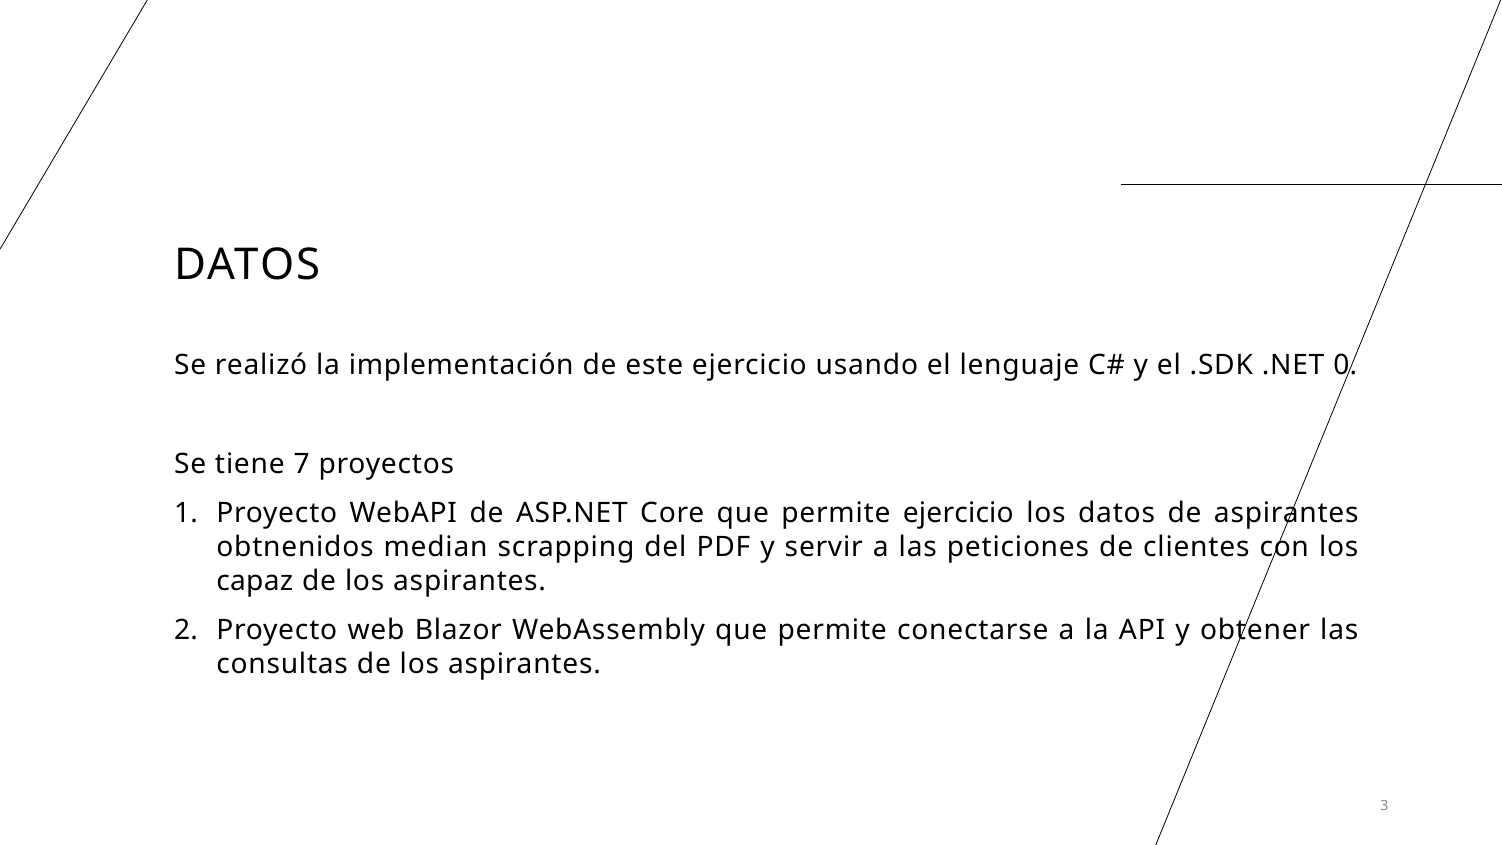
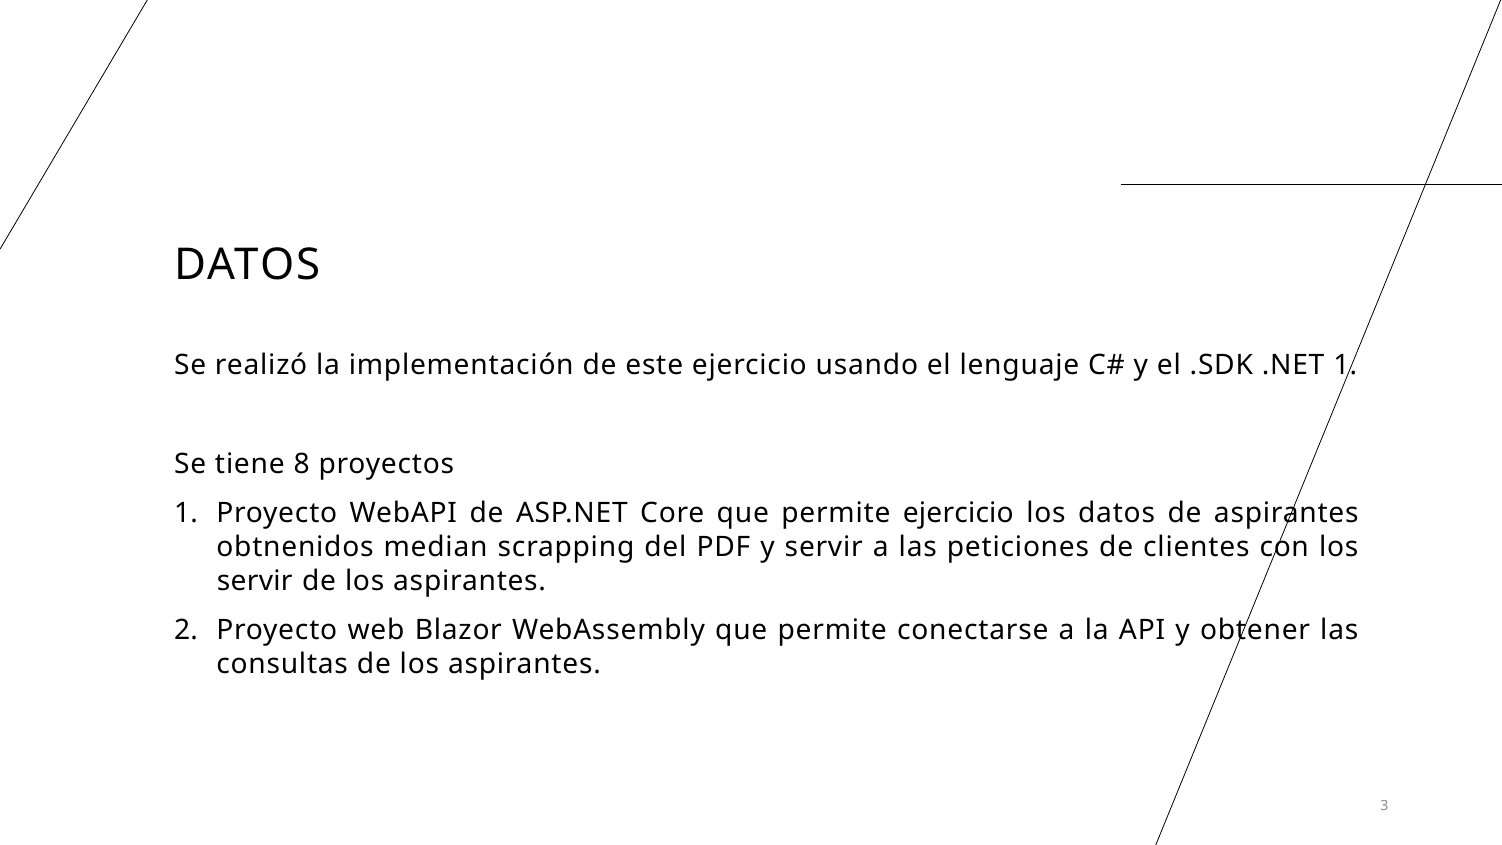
.NET 0: 0 -> 1 (1345, 365)
7: 7 -> 8 (302, 464)
capaz: capaz -> servir (255, 581)
